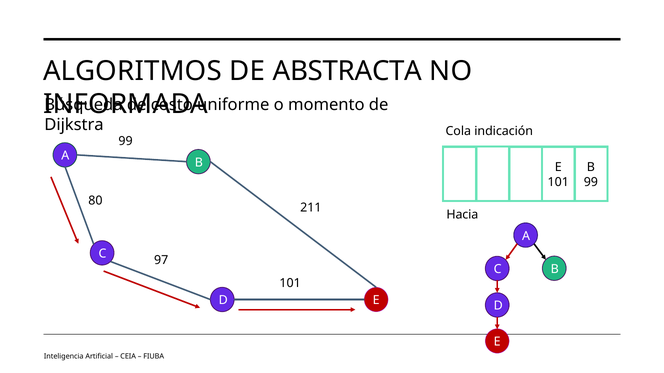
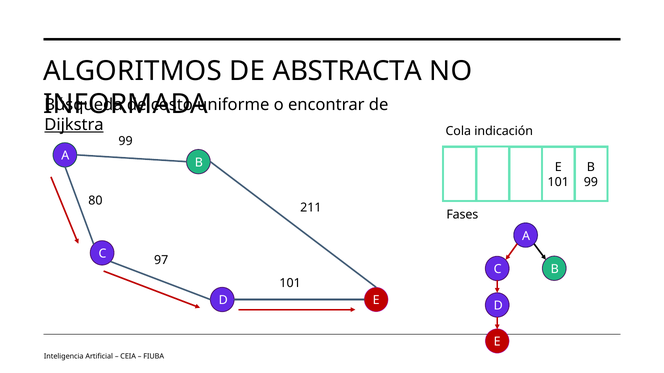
momento: momento -> encontrar (326, 105)
Dijkstra underline: none -> present (74, 125)
Hacia: Hacia -> Fases (462, 215)
